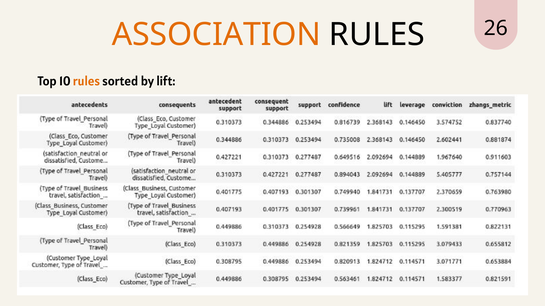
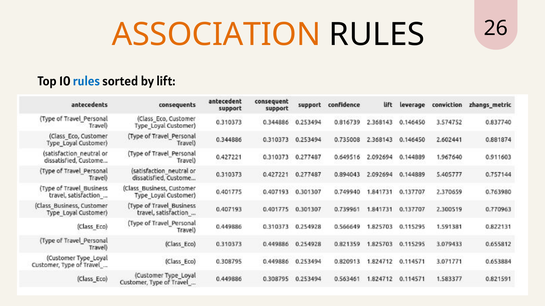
rules colour: orange -> blue (86, 81)
